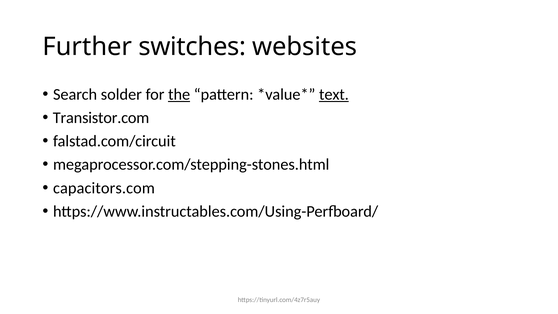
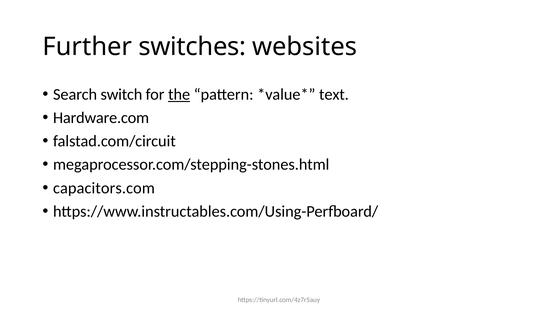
solder: solder -> switch (121, 94)
text underline: present -> none (334, 94)
Transistor.com: Transistor.com -> Hardware.com (101, 118)
